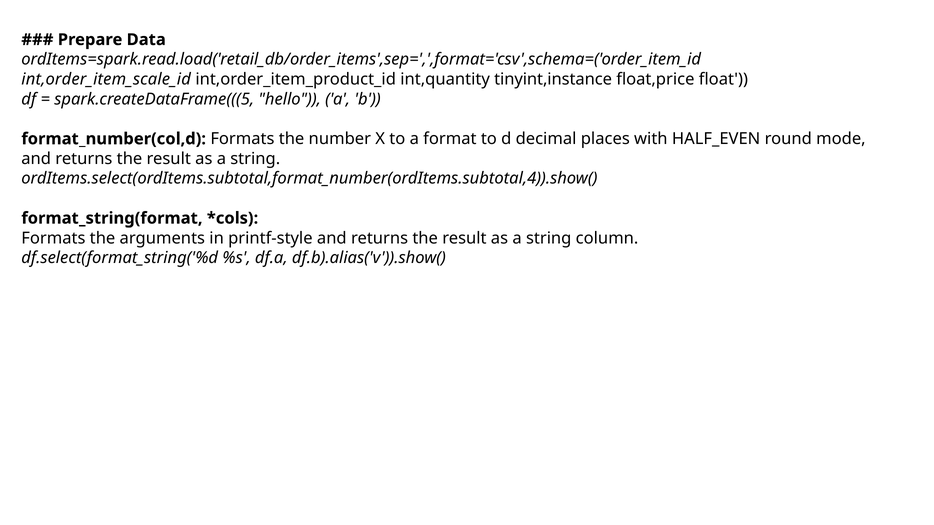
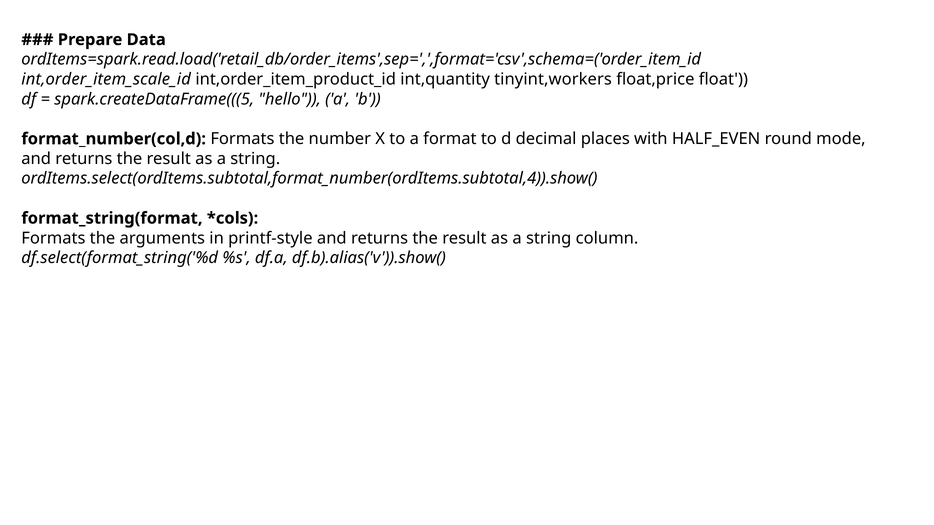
tinyint,instance: tinyint,instance -> tinyint,workers (553, 79)
